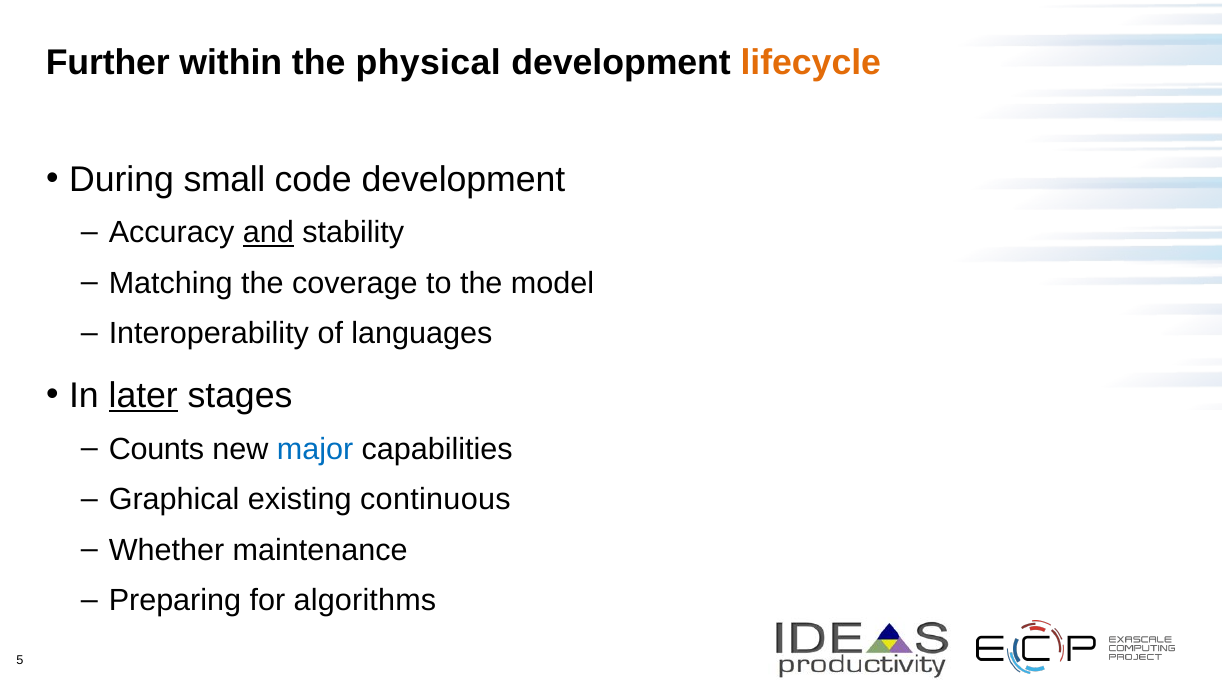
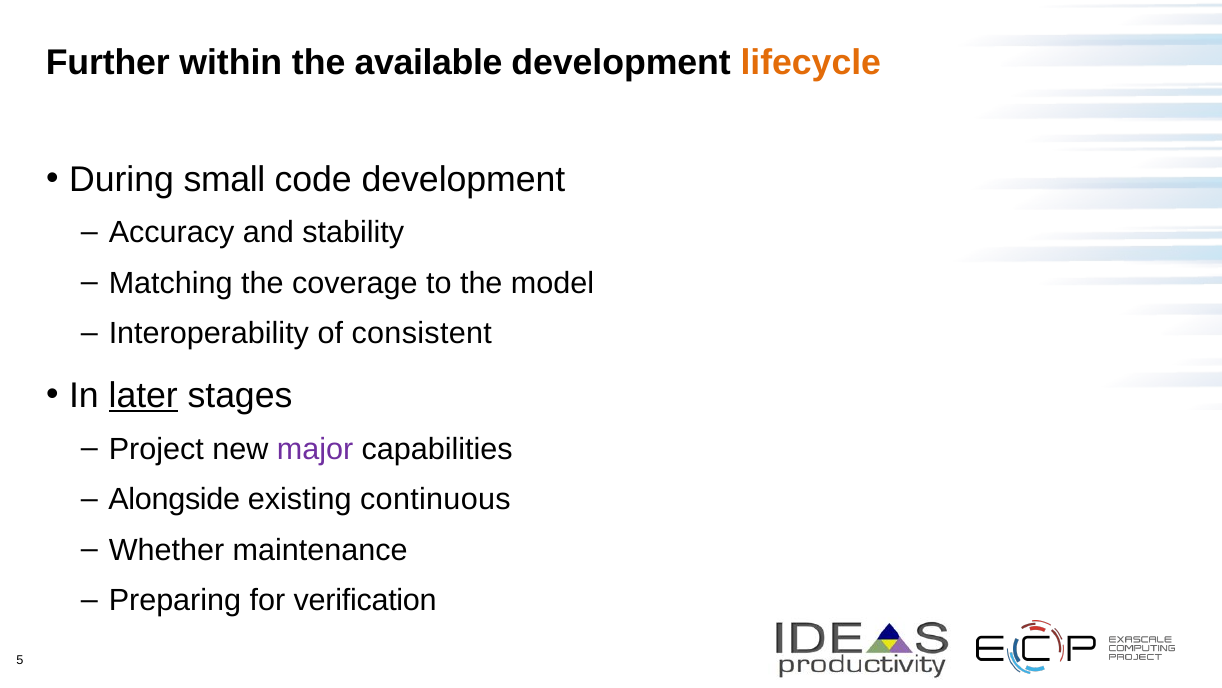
physical: physical -> available (429, 63)
and underline: present -> none (268, 233)
languages: languages -> consistent (422, 334)
Counts: Counts -> Project (156, 449)
major colour: blue -> purple (315, 449)
Graphical: Graphical -> Alongside (174, 499)
algorithms: algorithms -> verification (365, 600)
